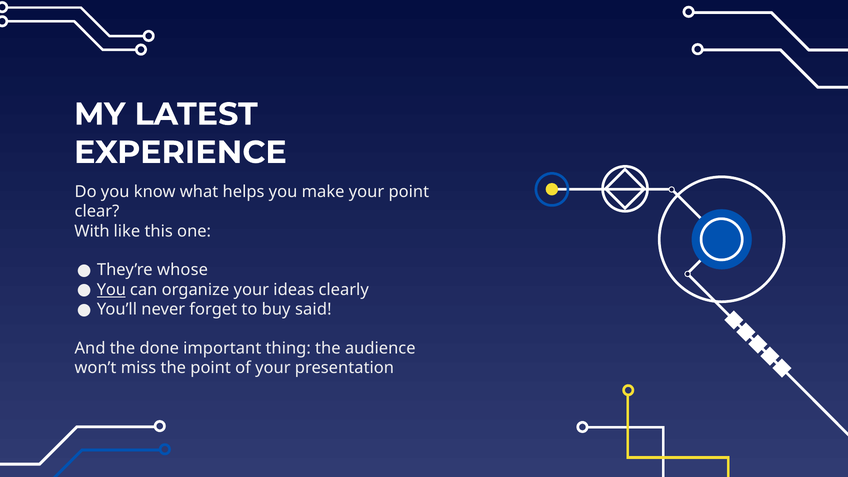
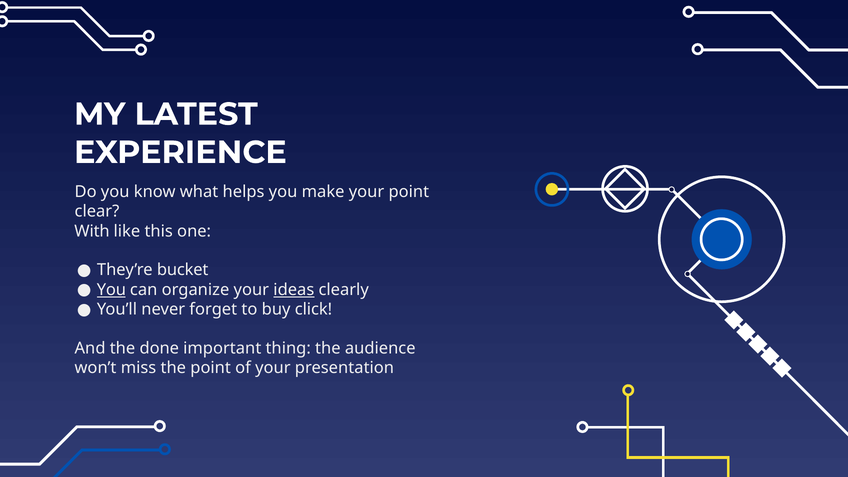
whose: whose -> bucket (183, 270)
ideas underline: none -> present (294, 290)
said: said -> click (313, 309)
